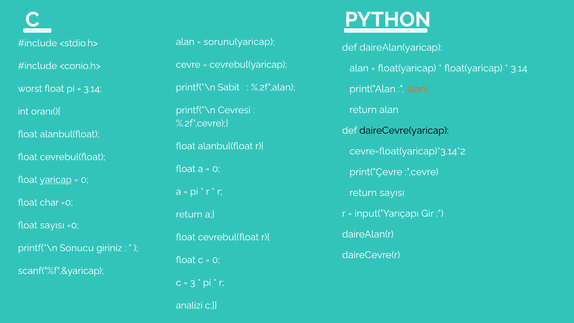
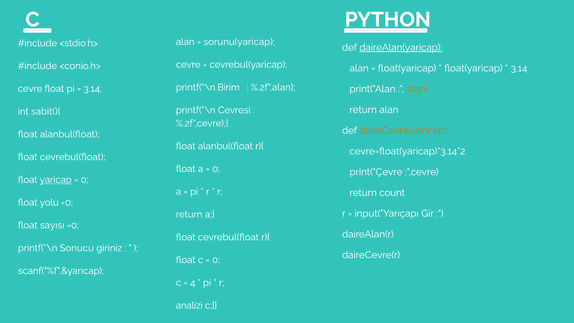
daireAlan(yaricap underline: none -> present (401, 47)
Sabit: Sabit -> Birim (229, 87)
worst: worst -> cevre (30, 89)
oranı(){: oranı(){ -> sabit(){ (46, 111)
daireCevre(yaricap colour: black -> orange (404, 130)
return sayısı: sayısı -> count (392, 193)
char: char -> yolu (49, 202)
3: 3 -> 4 (193, 283)
